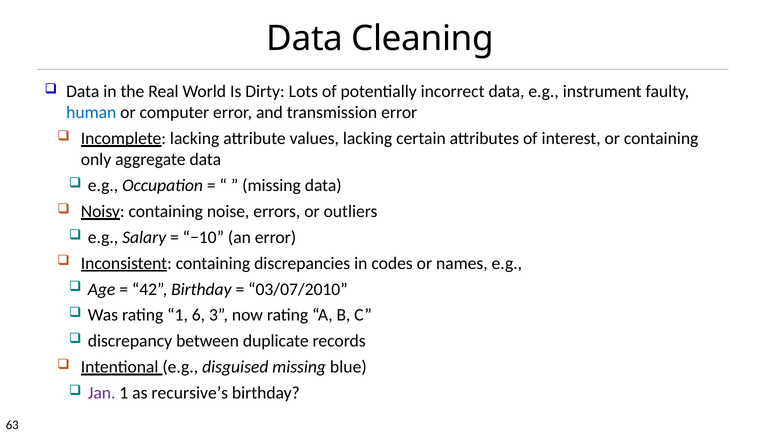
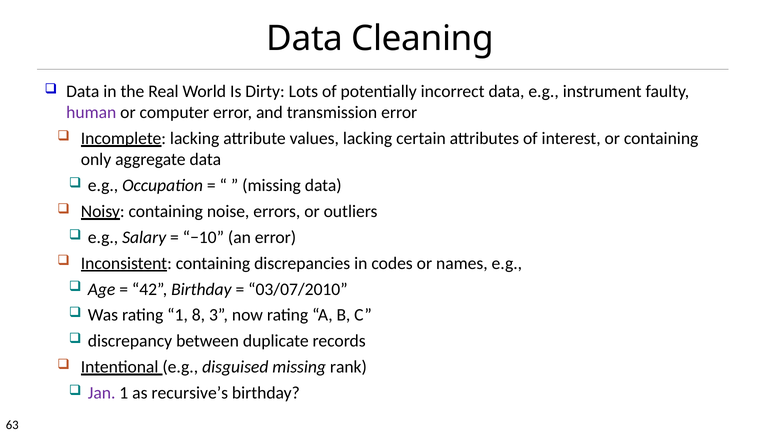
human colour: blue -> purple (91, 113)
6: 6 -> 8 (198, 315)
blue: blue -> rank (348, 367)
